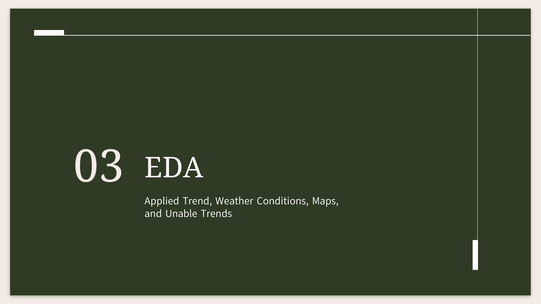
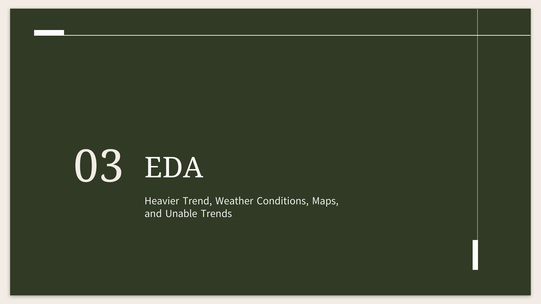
Applied: Applied -> Heavier (162, 201)
